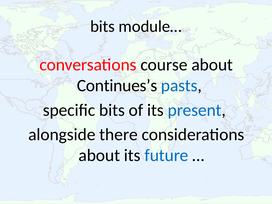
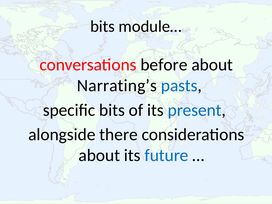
course: course -> before (164, 65)
Continues’s: Continues’s -> Narrating’s (117, 86)
